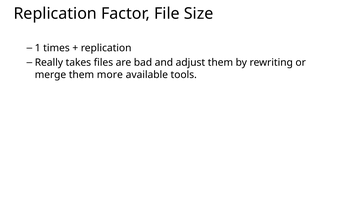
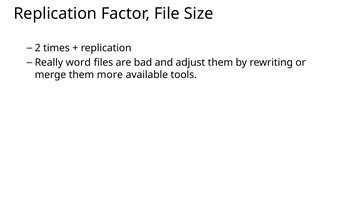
1: 1 -> 2 (38, 48)
takes: takes -> word (78, 62)
